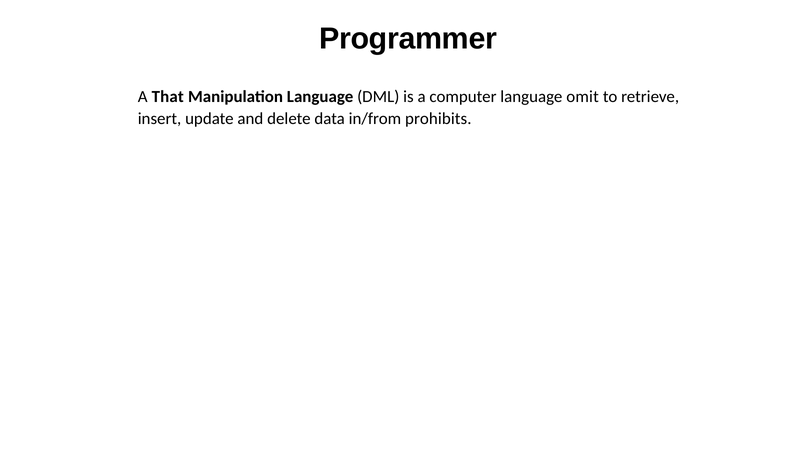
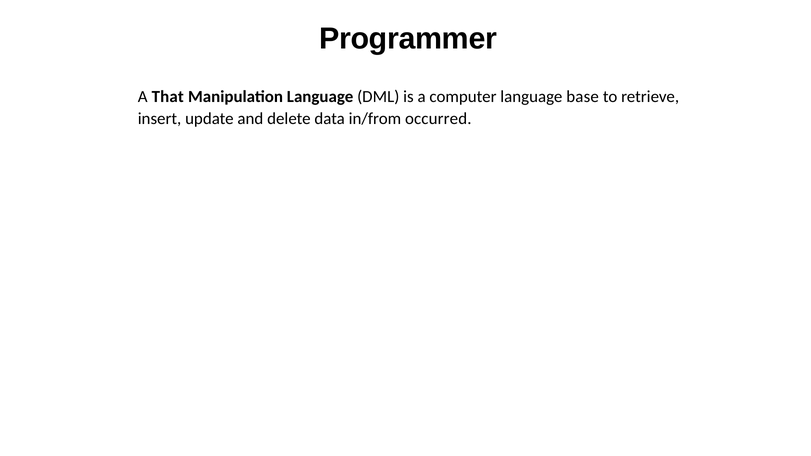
omit: omit -> base (583, 97)
prohibits: prohibits -> occurred (438, 119)
